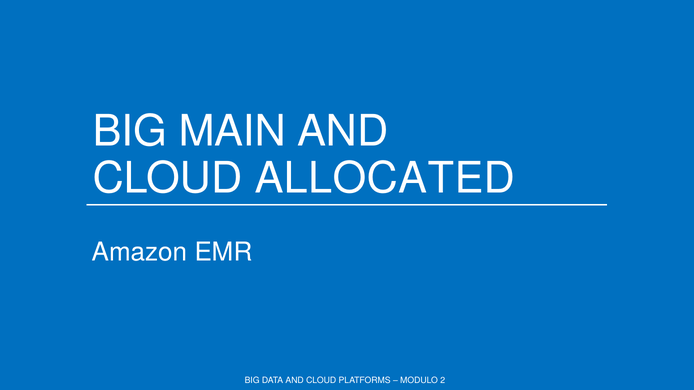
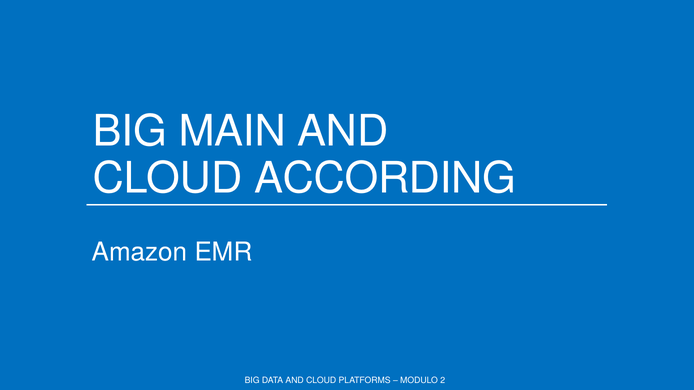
ALLOCATED: ALLOCATED -> ACCORDING (385, 178)
